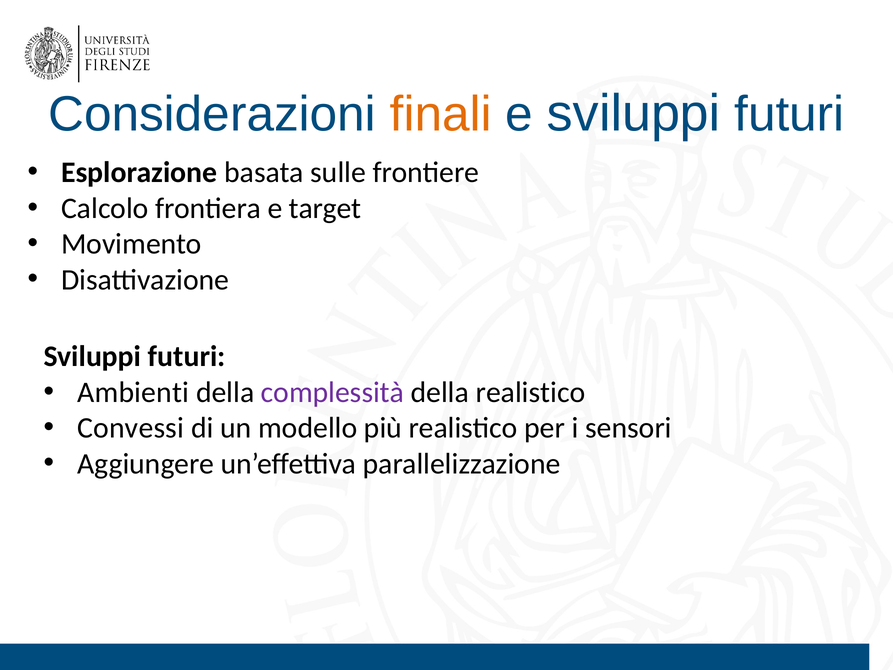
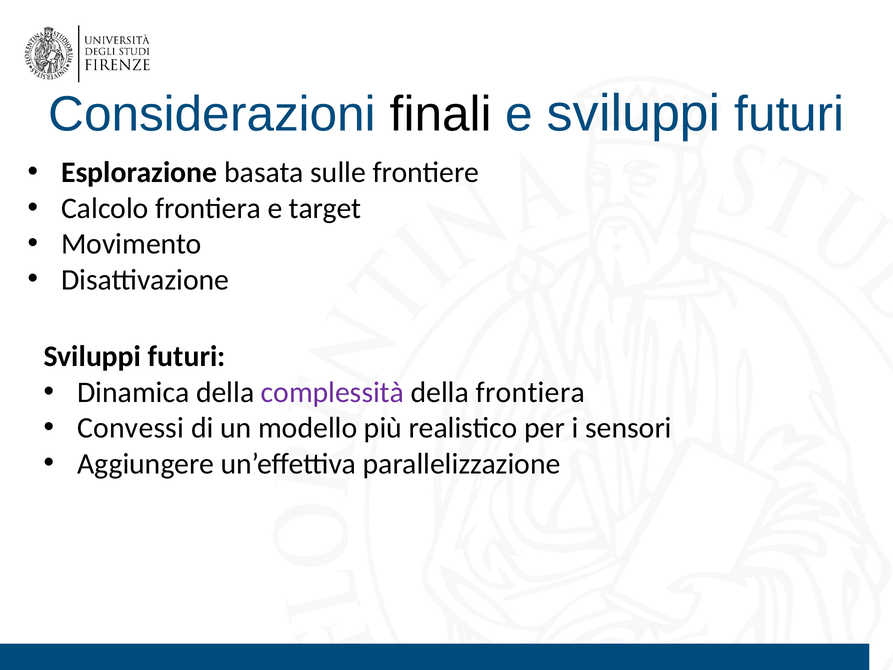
finali colour: orange -> black (441, 114)
Ambienti: Ambienti -> Dinamica (133, 392)
della realistico: realistico -> frontiera (530, 392)
